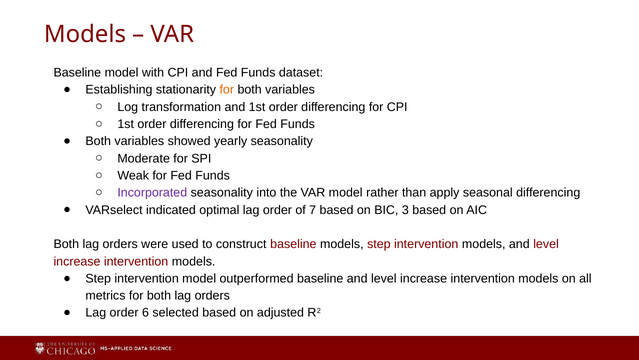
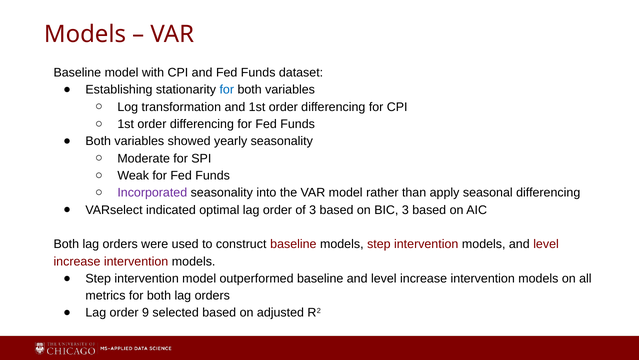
for colour: orange -> blue (227, 90)
of 7: 7 -> 3 (313, 210)
6: 6 -> 9 (146, 312)
